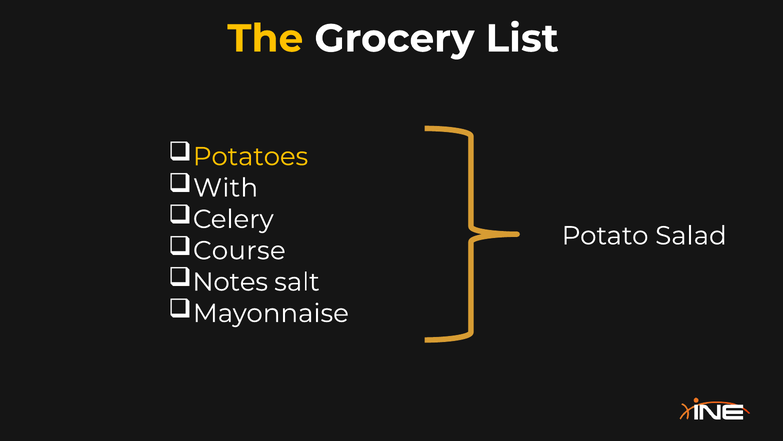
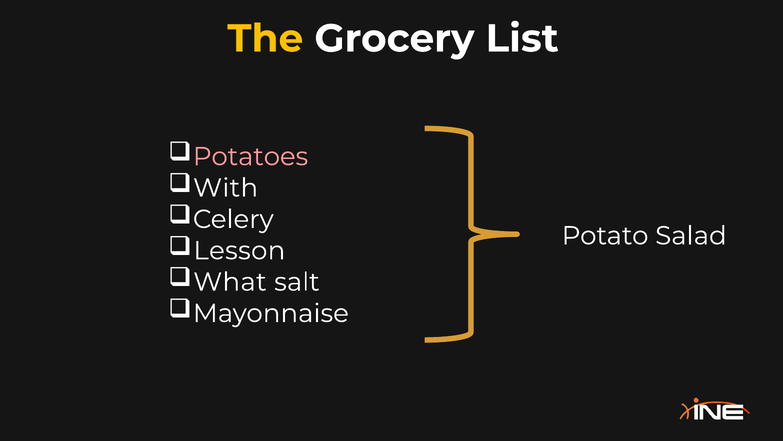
Potatoes colour: yellow -> pink (251, 156)
Course: Course -> Lesson (239, 250)
Notes: Notes -> What (230, 282)
